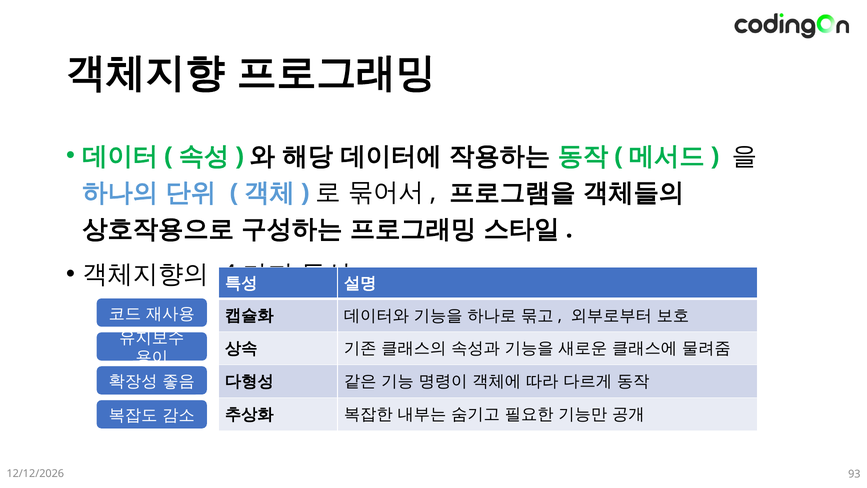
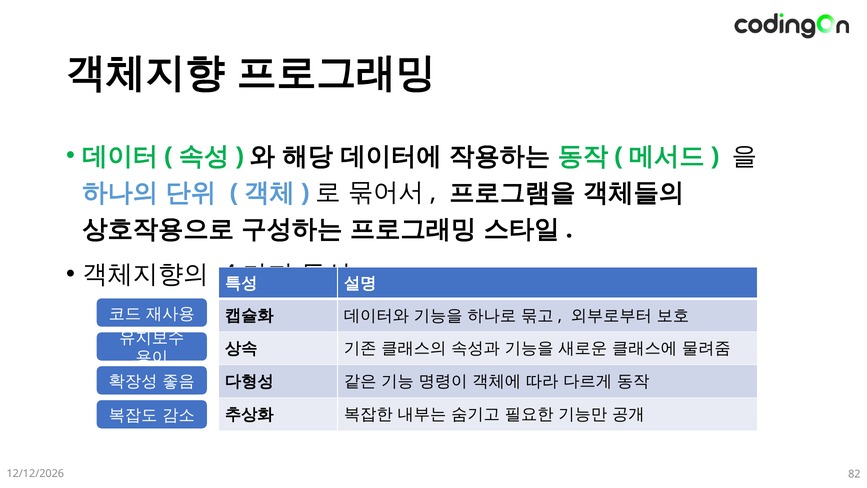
93: 93 -> 82 (854, 474)
